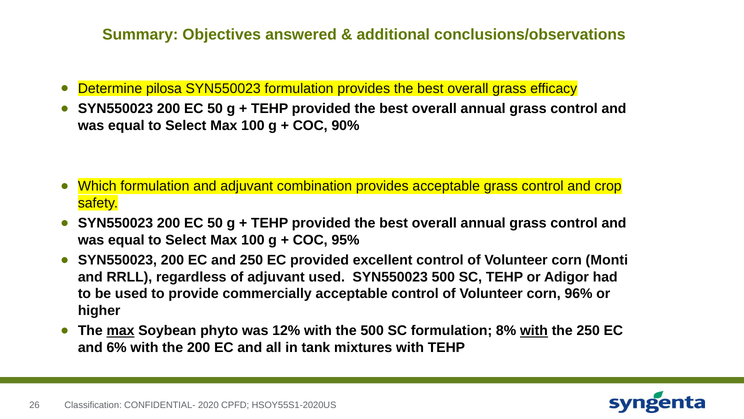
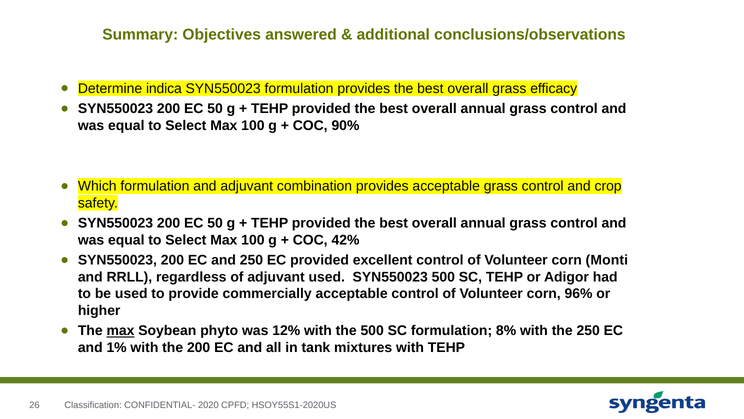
pilosa: pilosa -> indica (164, 88)
95%: 95% -> 42% (345, 240)
with underline: present -> none (534, 330)
6%: 6% -> 1% (117, 347)
